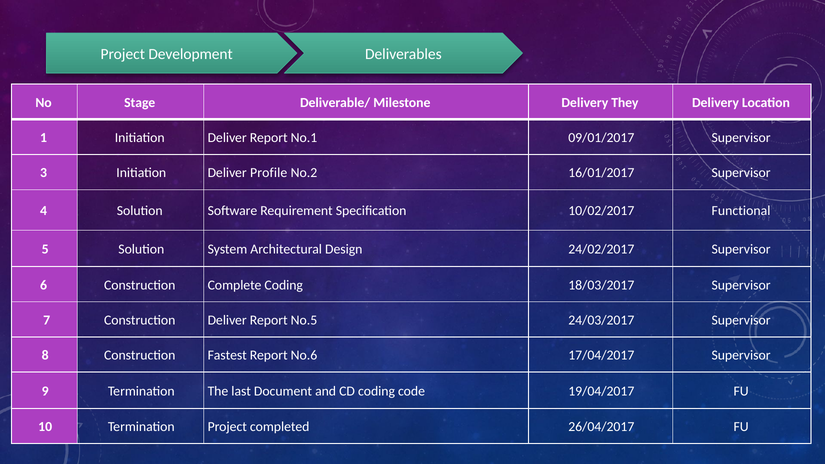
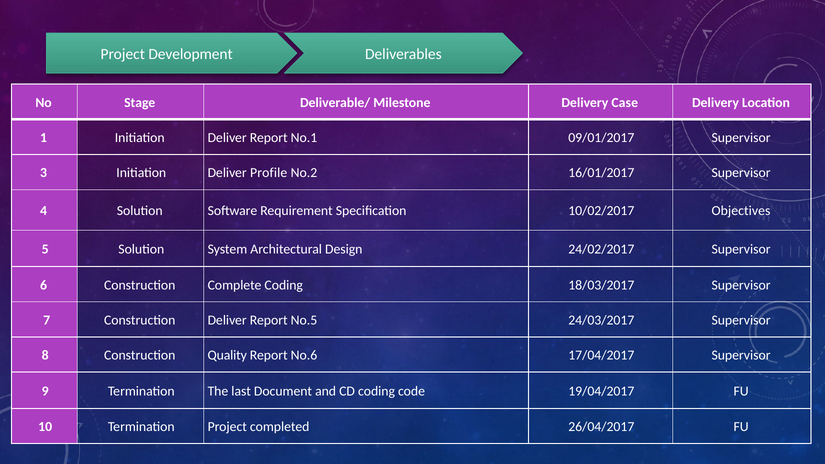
They: They -> Case (625, 103)
Functional: Functional -> Objectives (741, 211)
Fastest: Fastest -> Quality (227, 355)
